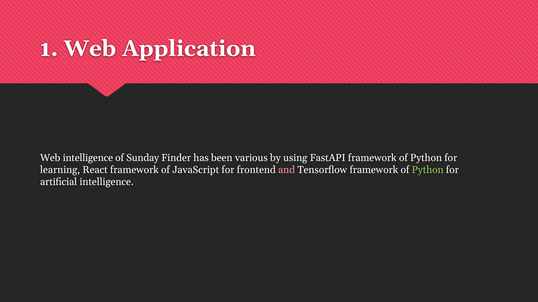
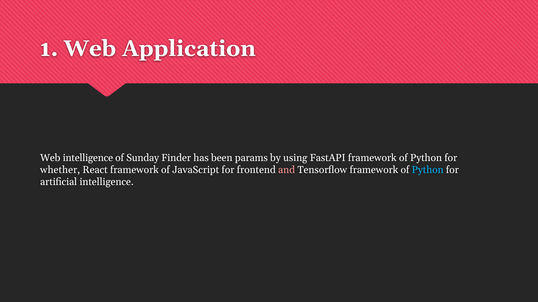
various: various -> params (251, 158)
learning: learning -> whether (60, 170)
Python colour: light green -> light blue (428, 170)
